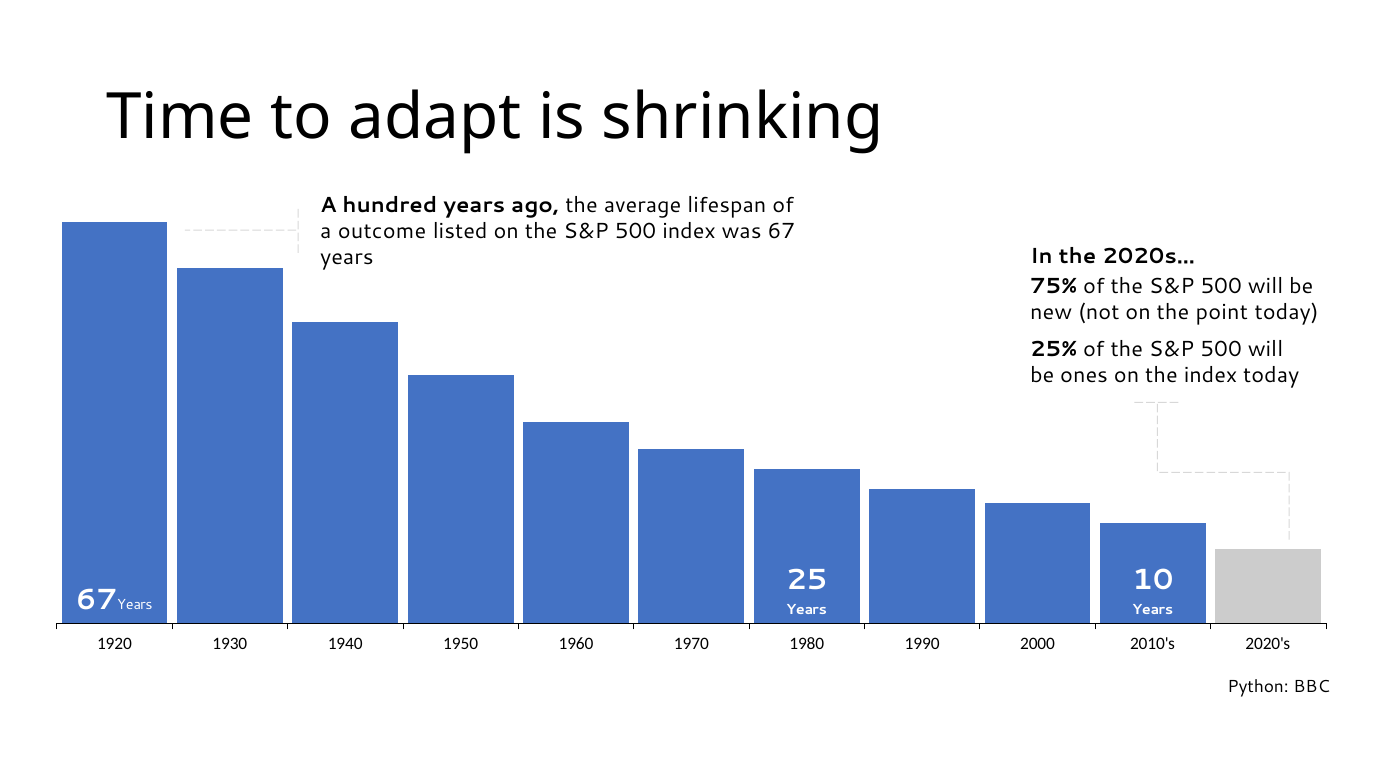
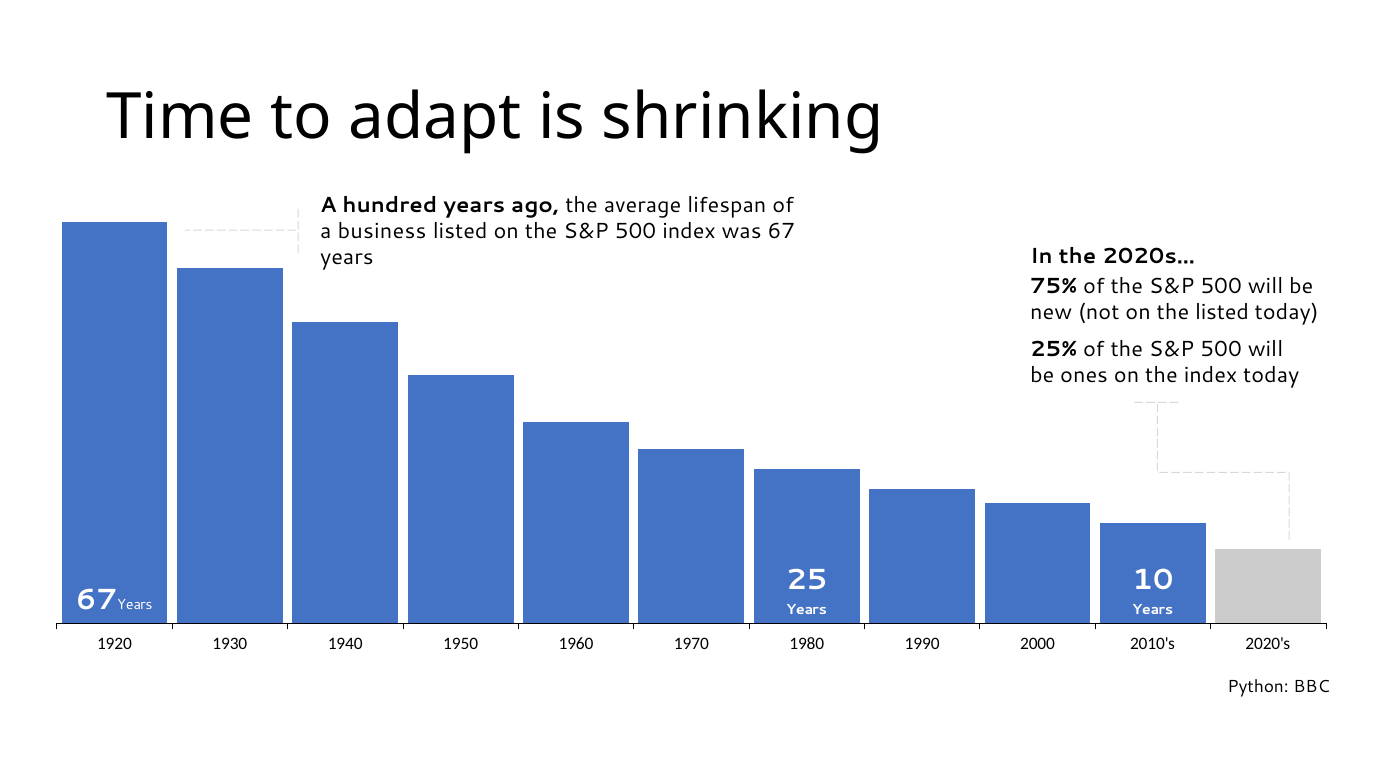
outcome: outcome -> business (382, 232)
the point: point -> listed (1222, 312)
